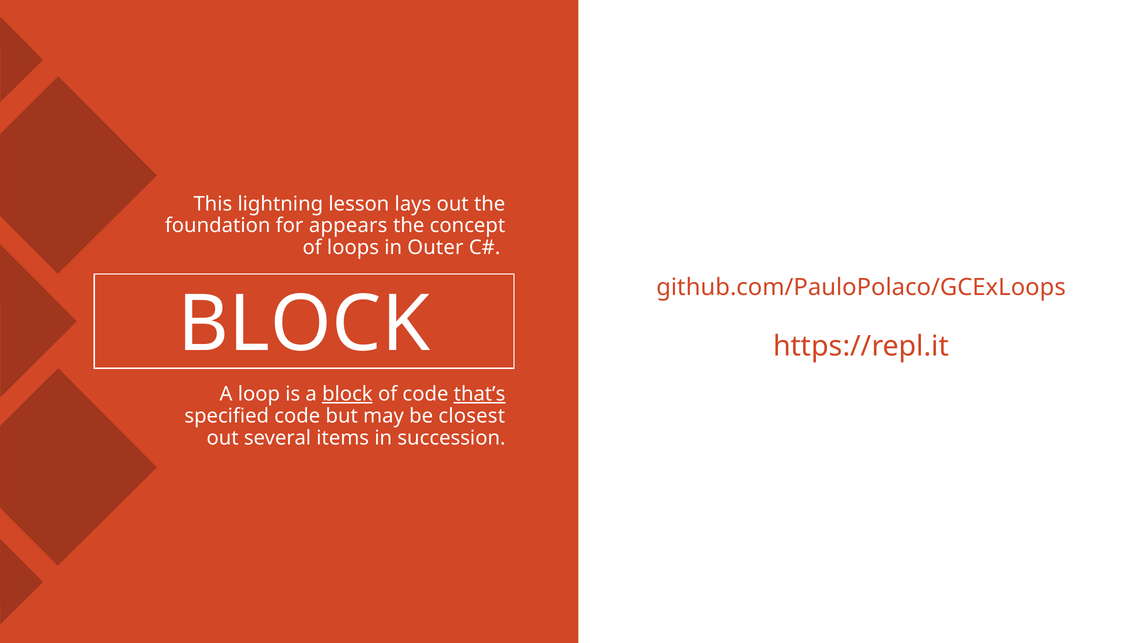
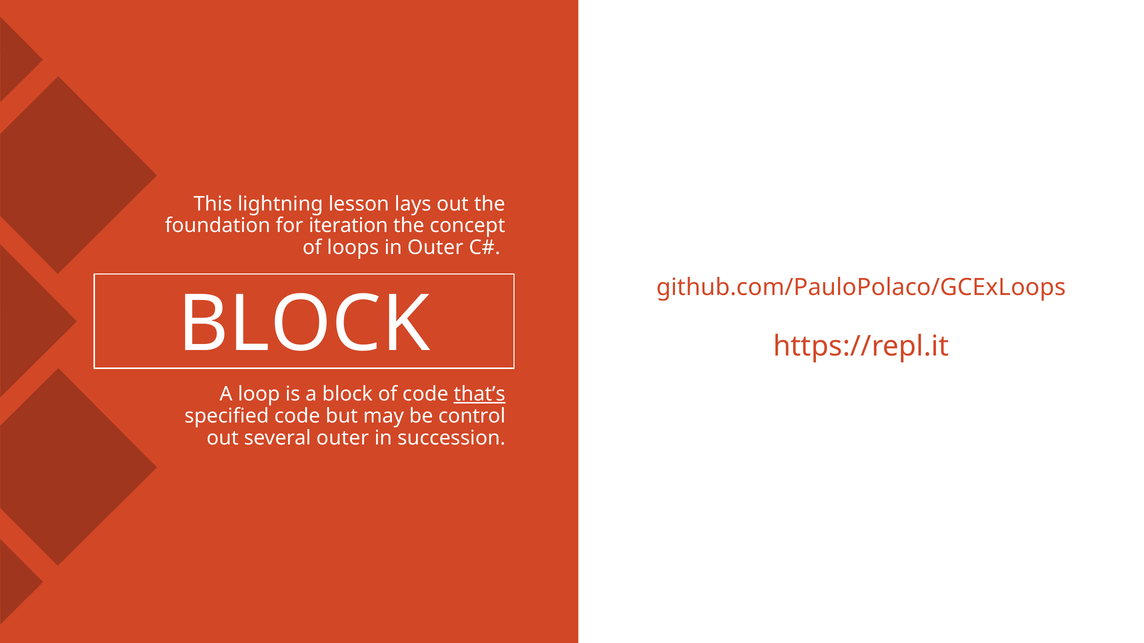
appears: appears -> iteration (348, 226)
block underline: present -> none (347, 394)
closest: closest -> control (472, 416)
several items: items -> outer (343, 438)
